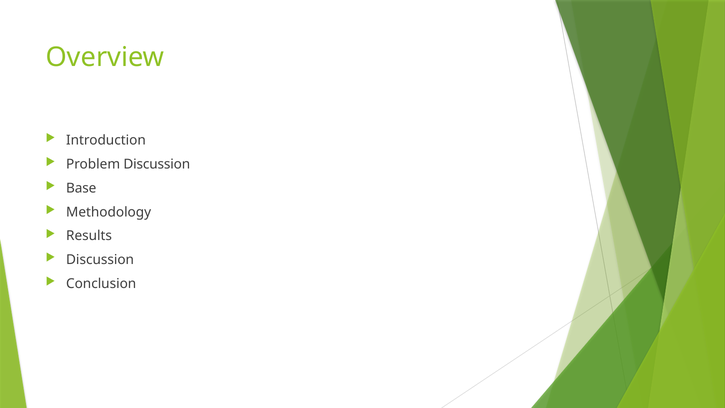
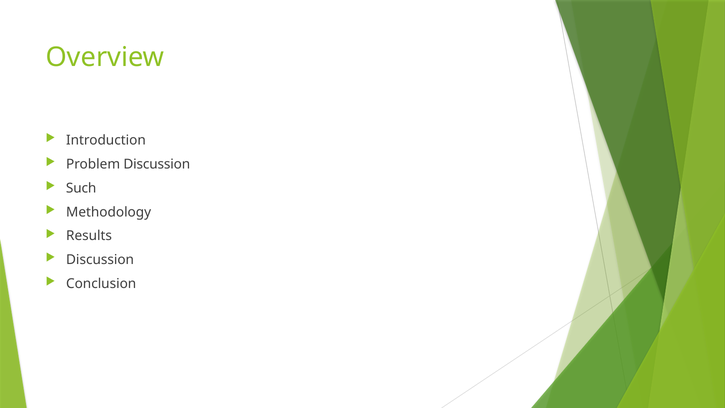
Base: Base -> Such (81, 188)
